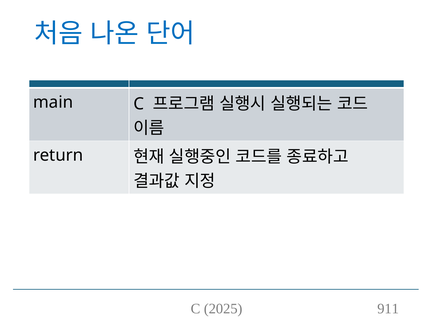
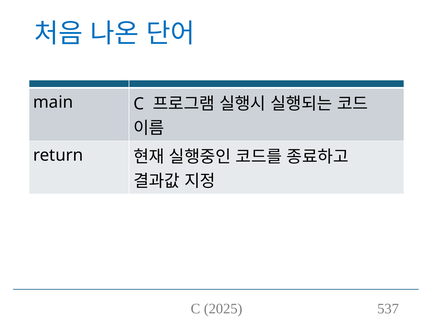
911: 911 -> 537 (388, 308)
